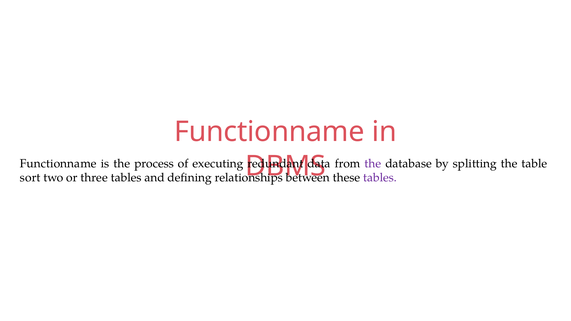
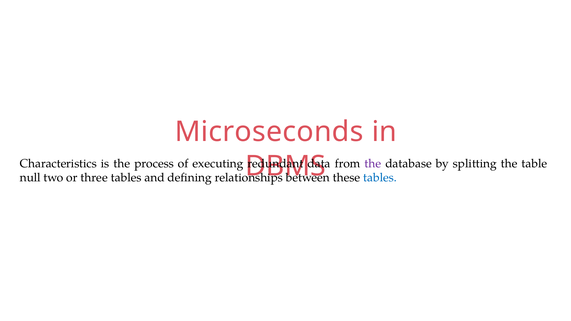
Functionname: Functionname -> Microseconds (269, 132)
Functionname: Functionname -> Characteristics (58, 164)
sort: sort -> null (30, 178)
tables colour: purple -> blue (380, 178)
